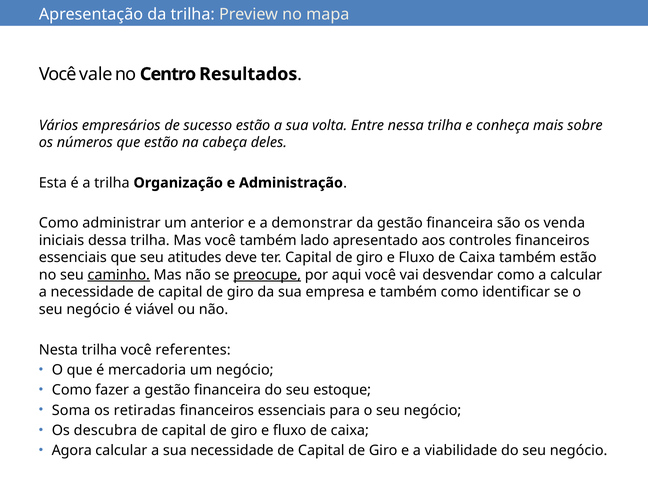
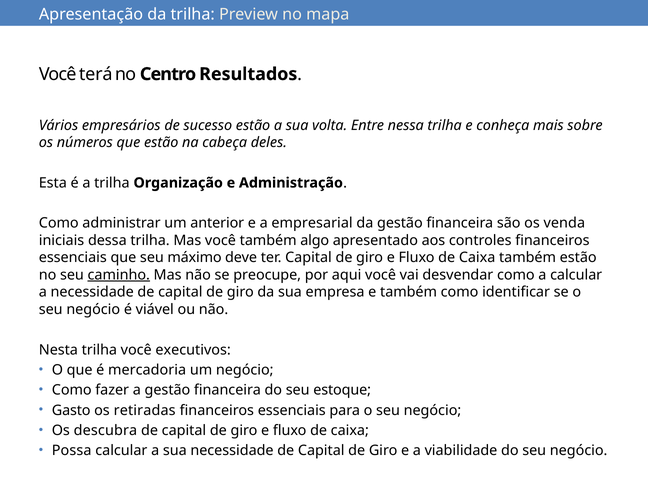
vale: vale -> terá (96, 74)
demonstrar: demonstrar -> empresarial (312, 223)
lado: lado -> algo (315, 240)
atitudes: atitudes -> máximo (195, 258)
preocupe underline: present -> none (267, 275)
referentes: referentes -> executivos (193, 350)
Soma: Soma -> Gasto (71, 410)
Agora: Agora -> Possa (72, 451)
